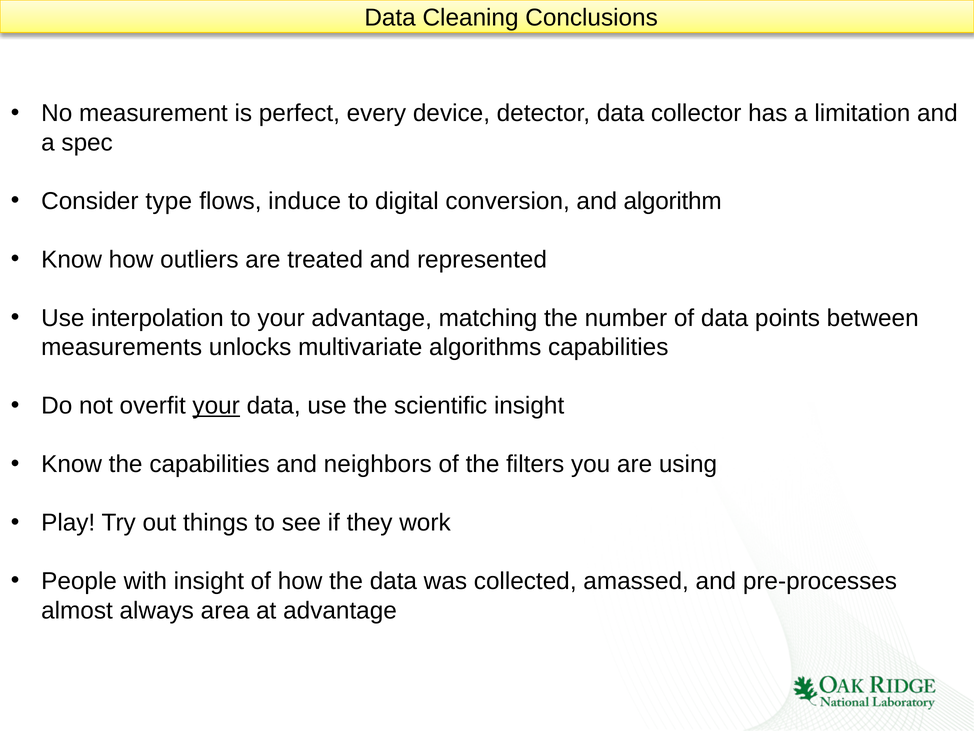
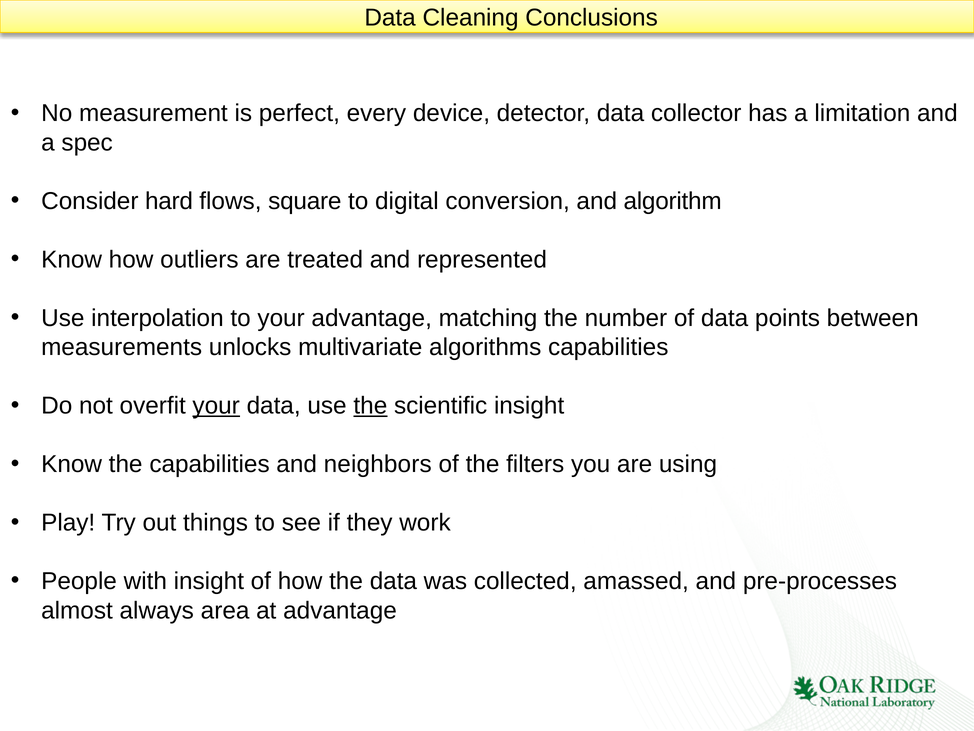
type: type -> hard (169, 201)
induce: induce -> square (305, 201)
the underline: none -> present (370, 406)
